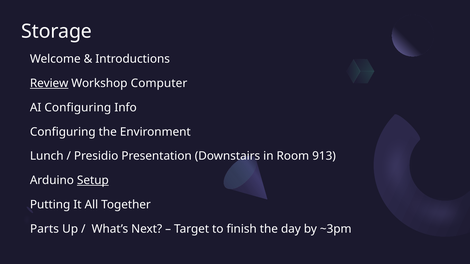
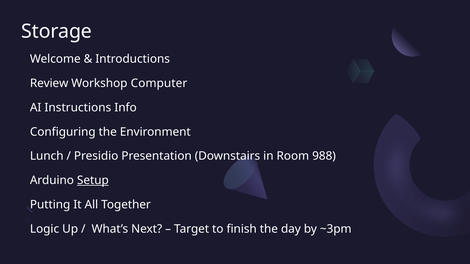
Review underline: present -> none (49, 83)
AI Configuring: Configuring -> Instructions (78, 108)
913: 913 -> 988 (324, 156)
Parts: Parts -> Logic (45, 229)
